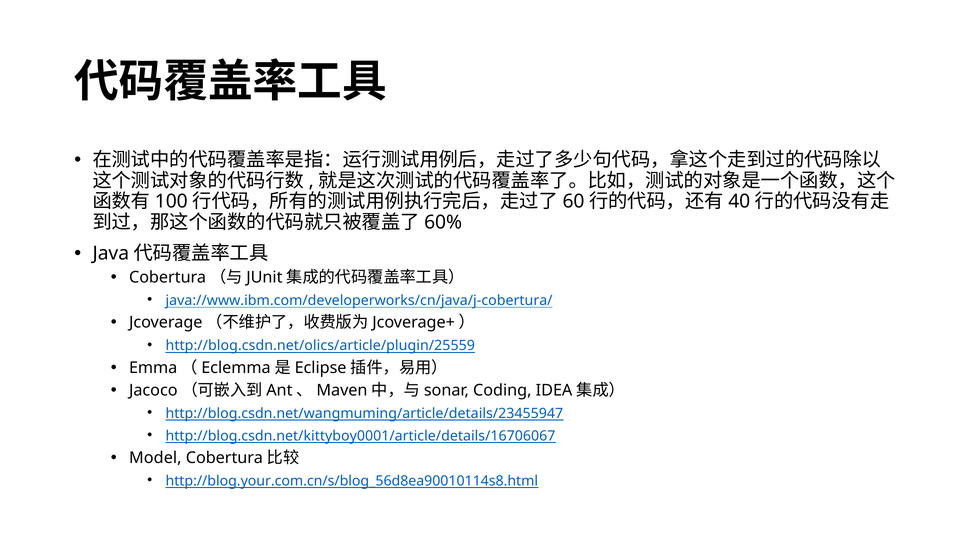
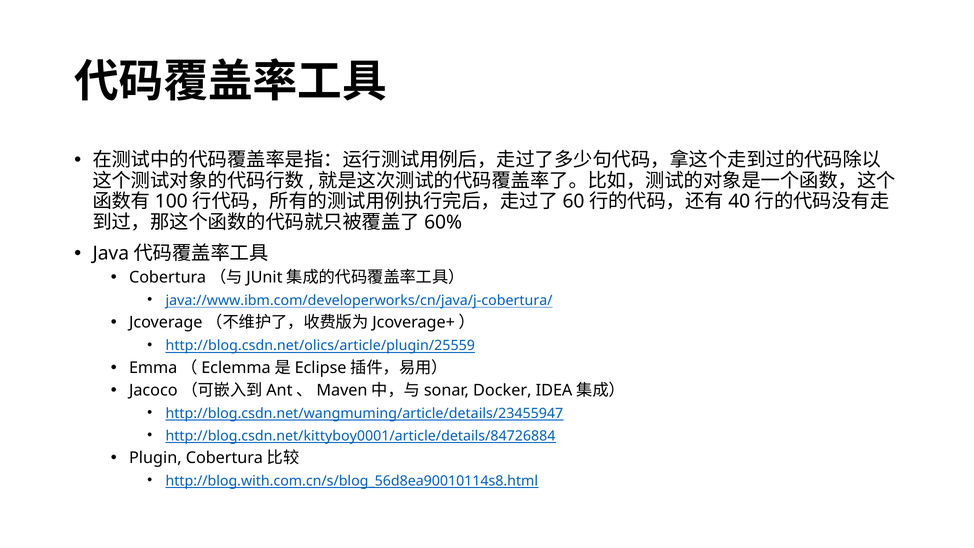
Coding: Coding -> Docker (502, 390)
http://blog.csdn.net/kittyboy0001/article/details/16706067: http://blog.csdn.net/kittyboy0001/article/details/16706067 -> http://blog.csdn.net/kittyboy0001/article/details/84726884 (361, 436)
Model: Model -> Plugin (155, 458)
http://blog.your.com.cn/s/blog_56d8ea90010114s8.html: http://blog.your.com.cn/s/blog_56d8ea90010114s8.html -> http://blog.with.com.cn/s/blog_56d8ea90010114s8.html (352, 481)
